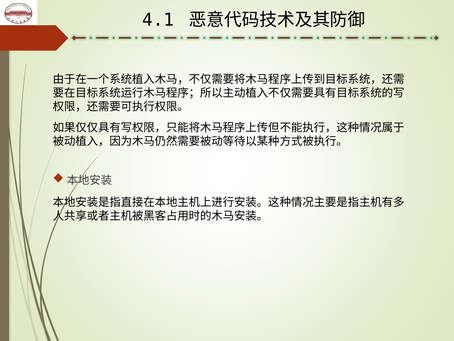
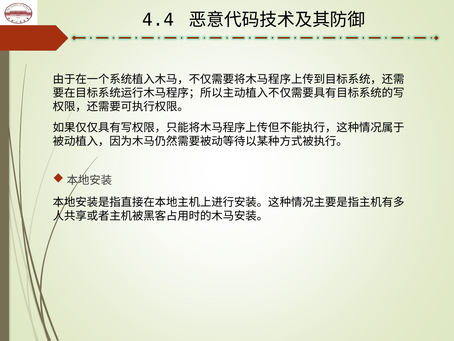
4.1: 4.1 -> 4.4 (158, 20)
